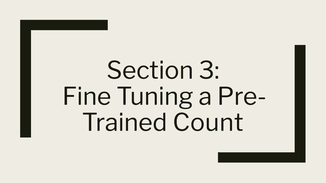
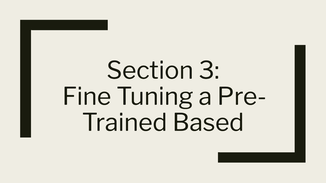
Count: Count -> Based (208, 123)
